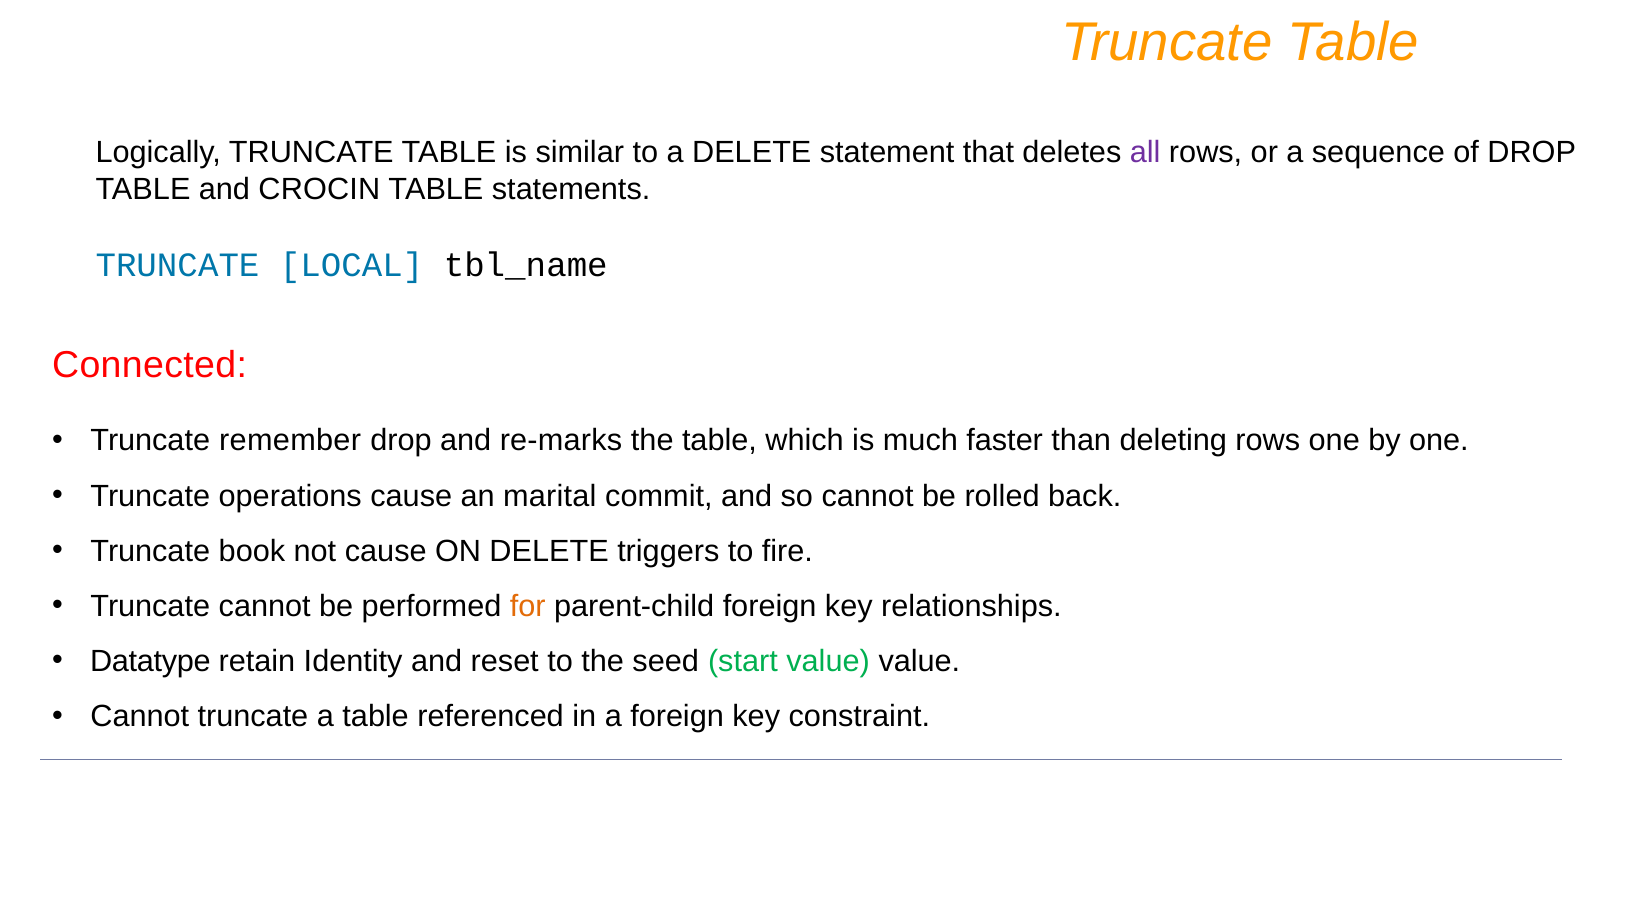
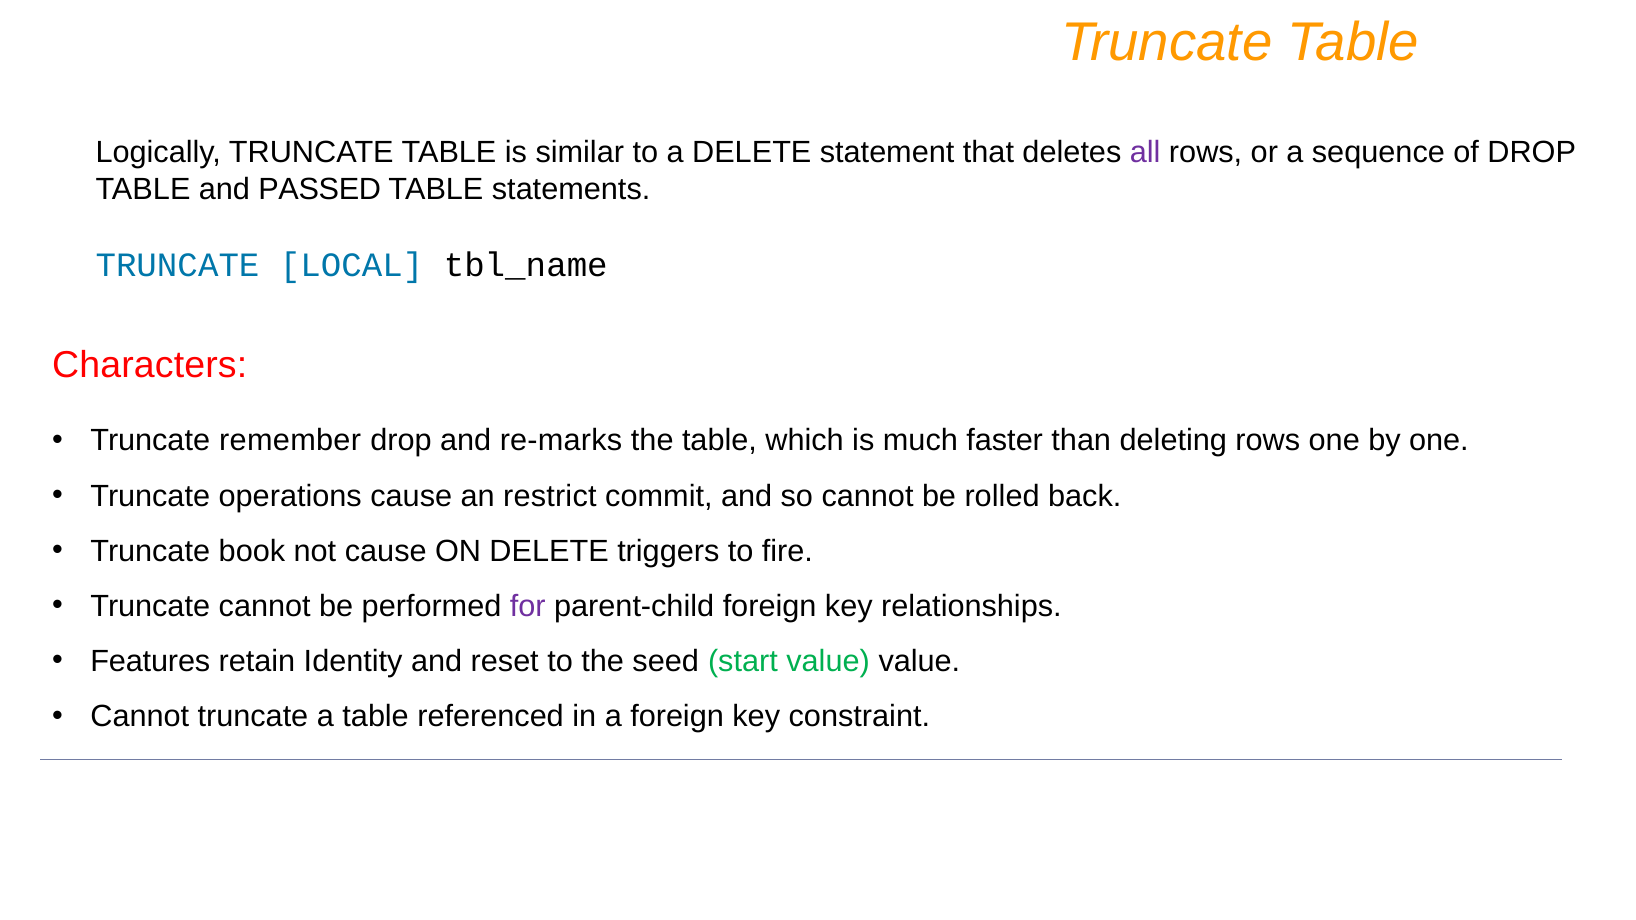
CROCIN: CROCIN -> PASSED (320, 190)
Connected: Connected -> Characters (150, 366)
marital: marital -> restrict (550, 496)
for colour: orange -> purple (528, 606)
Datatype: Datatype -> Features (150, 662)
